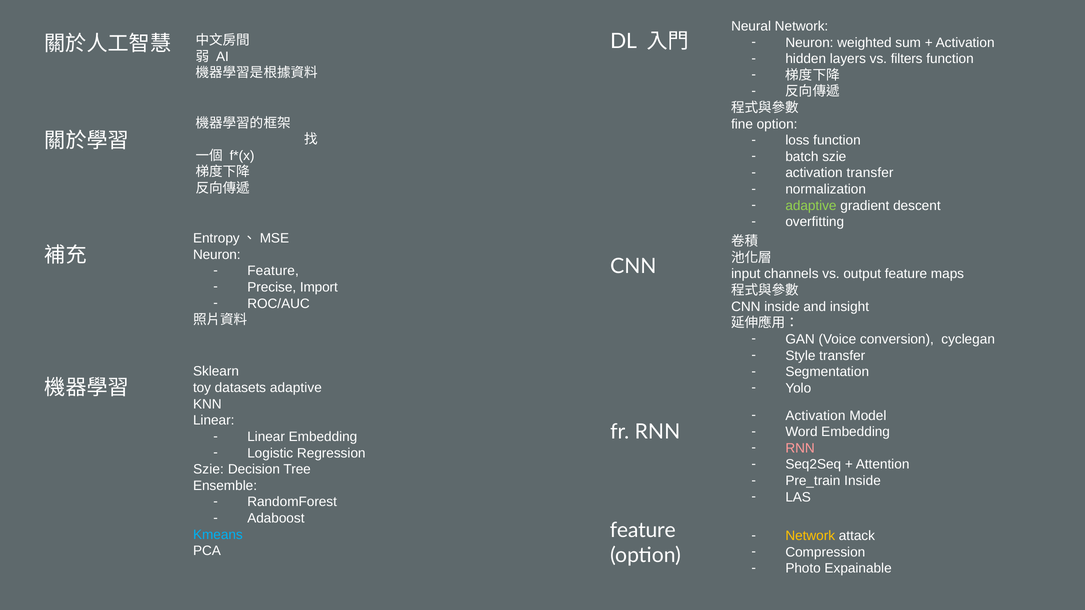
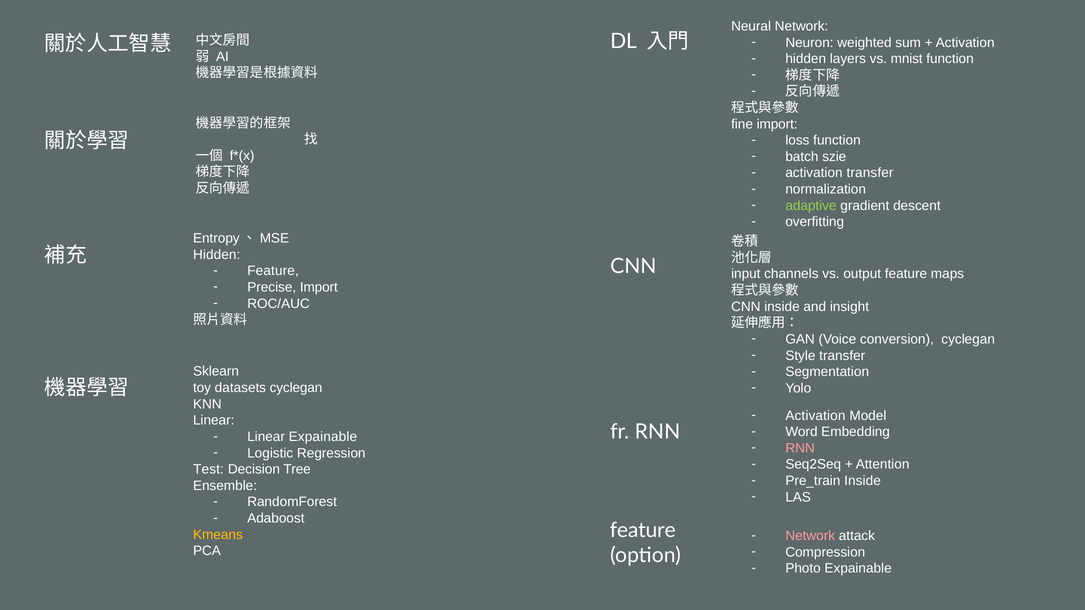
filters: filters -> mnist (907, 59)
fine option: option -> import (777, 124)
Neuron: Neuron -> Hidden (217, 255)
datasets adaptive: adaptive -> cyclegan (296, 388)
Linear Embedding: Embedding -> Expainable (323, 437)
Szie: Szie -> Test (209, 470)
Kmeans colour: light blue -> yellow (218, 535)
Network colour: yellow -> pink (810, 536)
